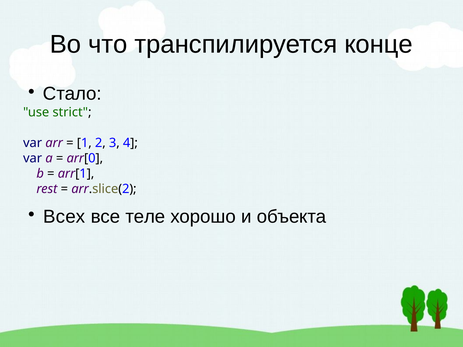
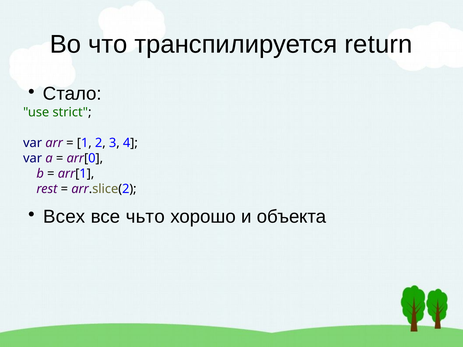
конце: конце -> return (378, 45)
теле: теле -> чьто (145, 217)
